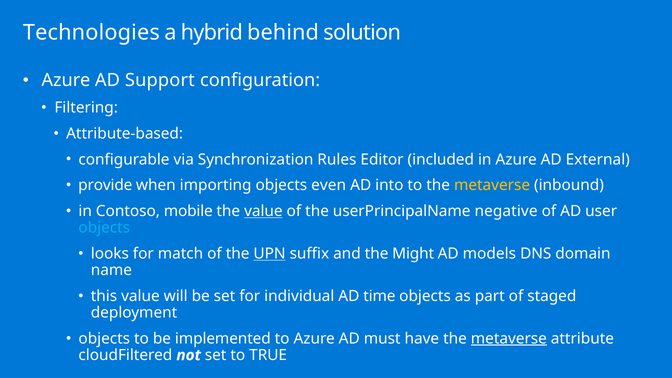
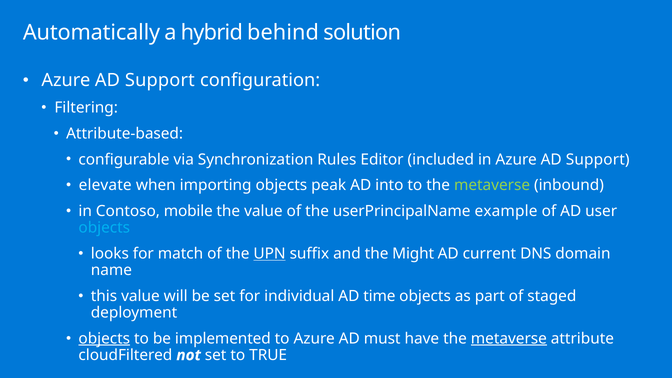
Technologies: Technologies -> Automatically (92, 33)
in Azure AD External: External -> Support (598, 159)
provide: provide -> elevate (105, 185)
even: even -> peak (329, 185)
metaverse colour: yellow -> light green (492, 185)
value underline: present -> none (263, 211)
negative: negative -> example (506, 211)
models: models -> current (489, 254)
objects underline: none -> present (104, 339)
